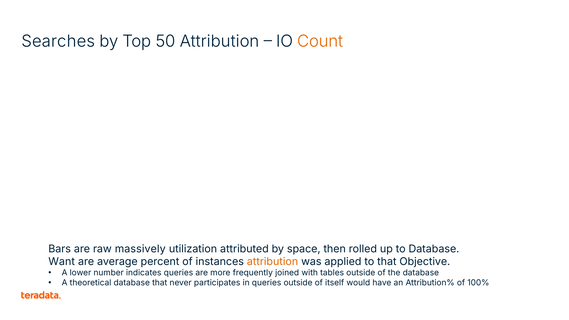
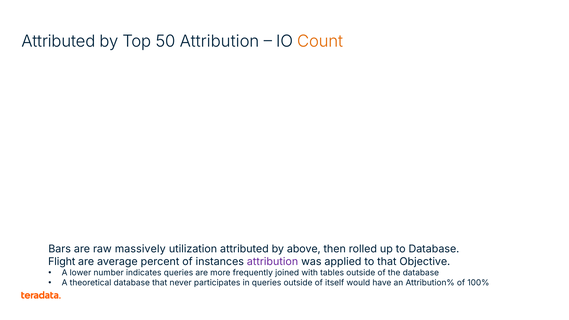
Searches: Searches -> Attributed (58, 41)
space: space -> above (304, 249)
Want: Want -> Flight (62, 262)
attribution colour: orange -> purple (273, 262)
